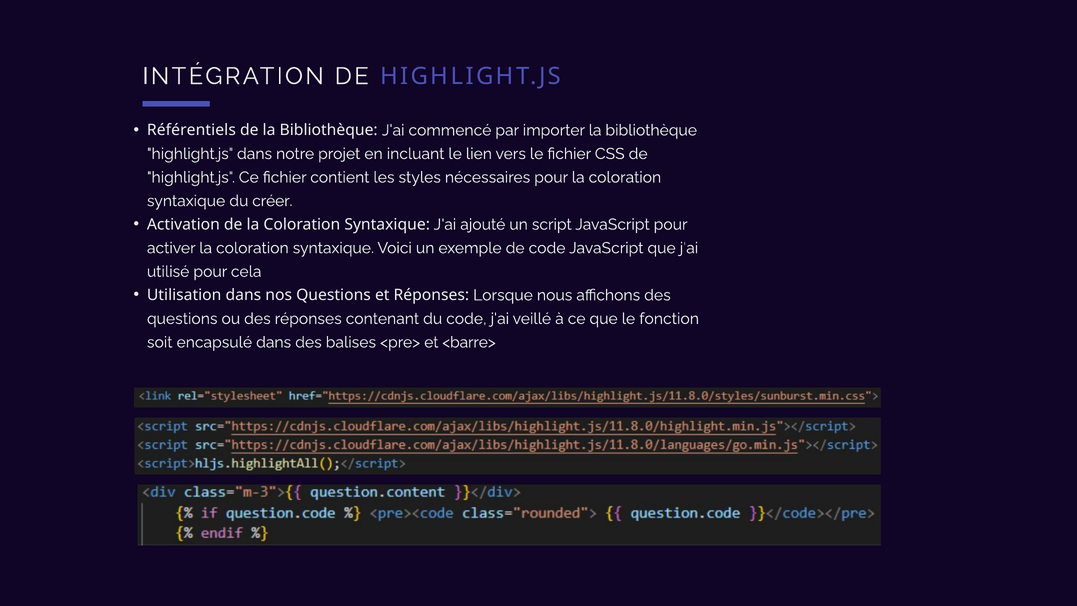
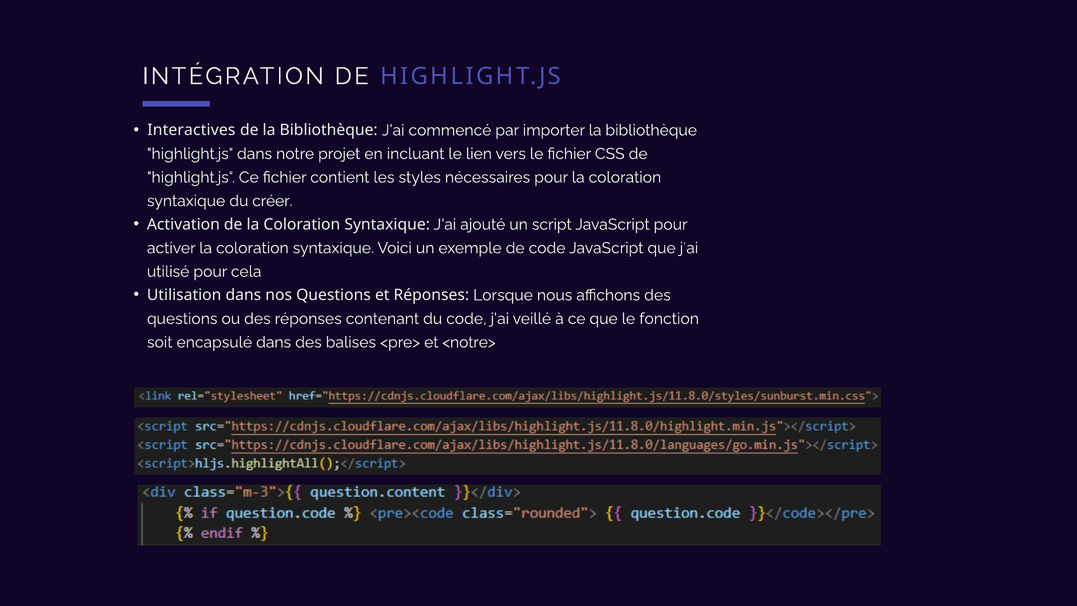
Référentiels: Référentiels -> Interactives (191, 130)
<barre>: <barre> -> <notre> (469, 342)
